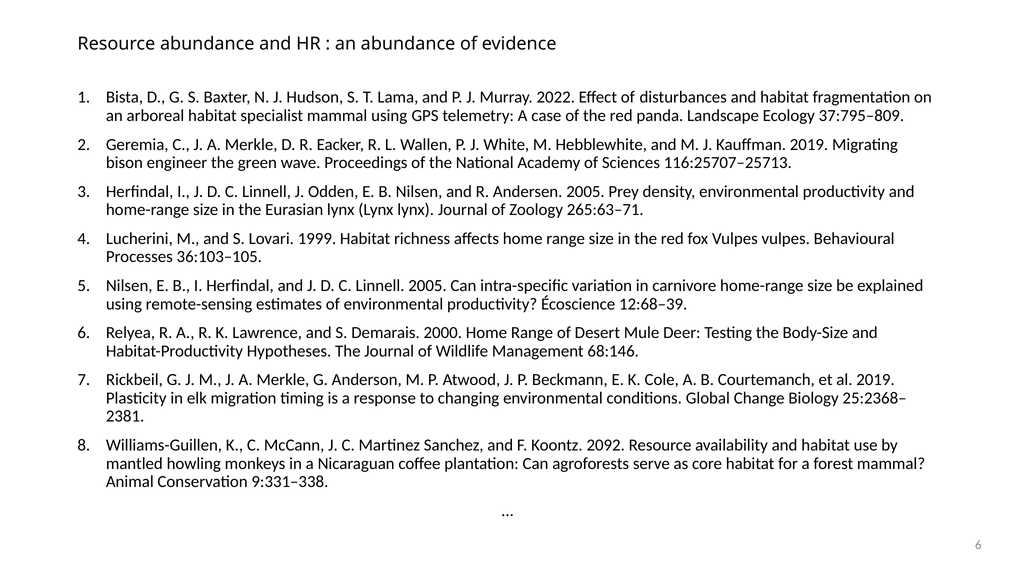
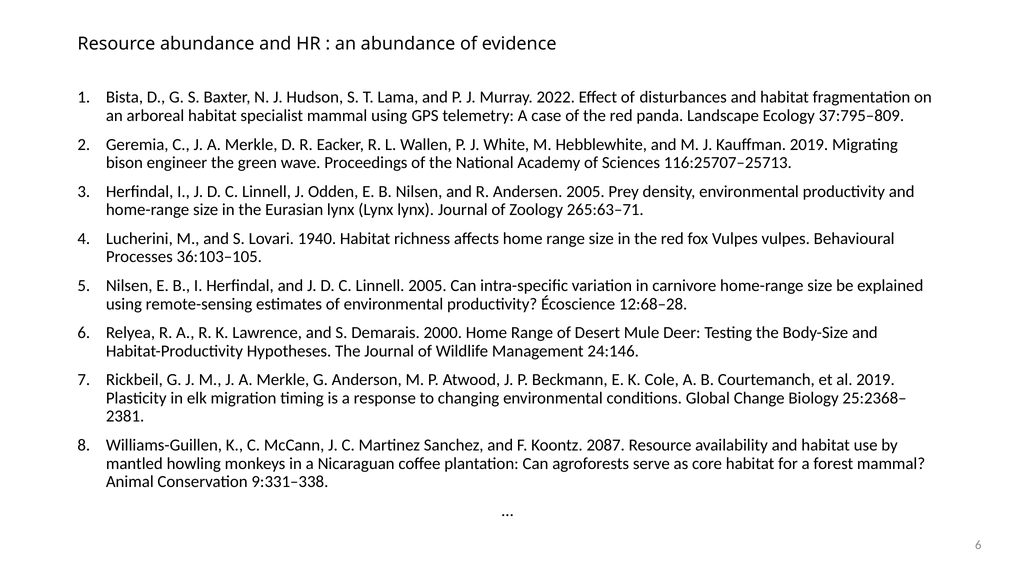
1999: 1999 -> 1940 (317, 239)
12:68–39: 12:68–39 -> 12:68–28 (653, 304)
68:146: 68:146 -> 24:146 (613, 351)
2092: 2092 -> 2087 (606, 445)
